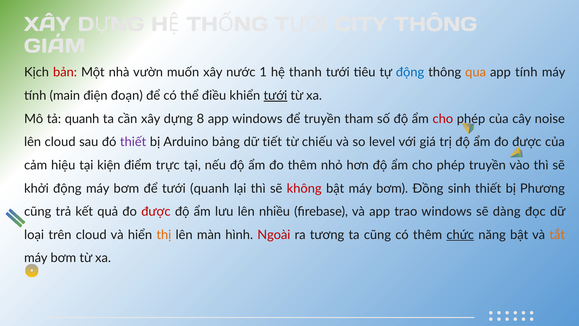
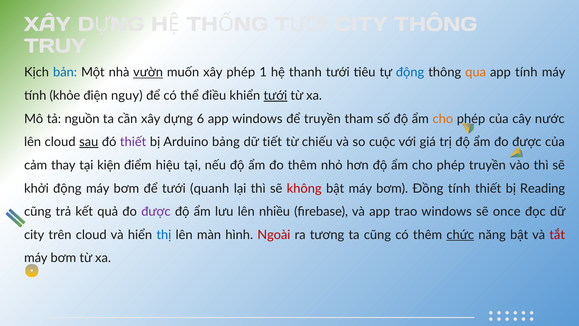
GIÁM: GIÁM -> TRUY (55, 46)
bản colour: red -> blue (65, 72)
vườn underline: none -> present (148, 72)
xây nước: nước -> phép (241, 72)
main: main -> khỏe (65, 96)
đoạn: đoạn -> nguy (127, 96)
tả quanh: quanh -> nguồn (82, 119)
8: 8 -> 6 (200, 119)
cho colour: red -> orange (443, 119)
noise: noise -> nước (550, 119)
sau underline: none -> present (89, 142)
level: level -> cuộc (382, 142)
hiệu: hiệu -> thay (63, 165)
trực: trực -> hiệu (168, 165)
Đồng sinh: sinh -> tính (459, 188)
Phương: Phương -> Reading (542, 188)
được colour: red -> purple (156, 211)
dàng: dàng -> once (507, 211)
loại: loại -> city (34, 235)
thị colour: orange -> blue (164, 235)
tắt colour: orange -> red (557, 235)
